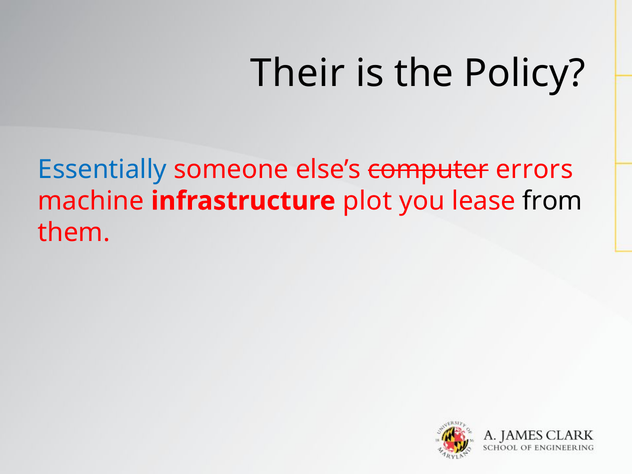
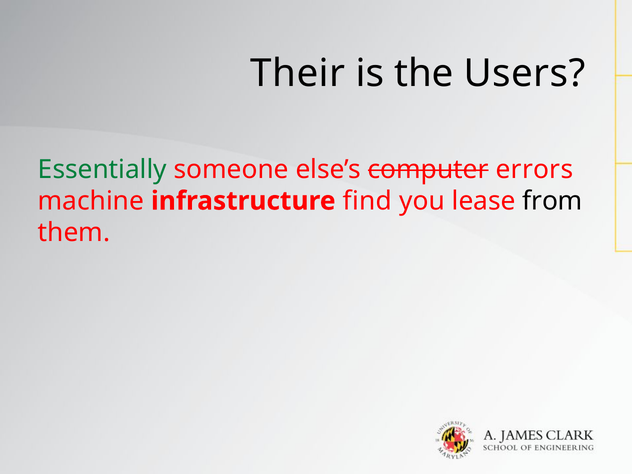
Policy: Policy -> Users (525, 74)
Essentially colour: blue -> green (102, 169)
plot: plot -> find (367, 201)
